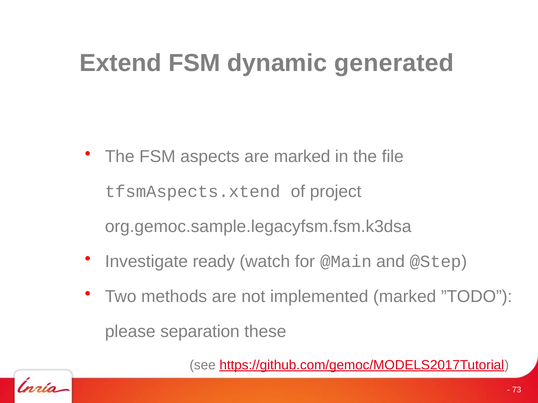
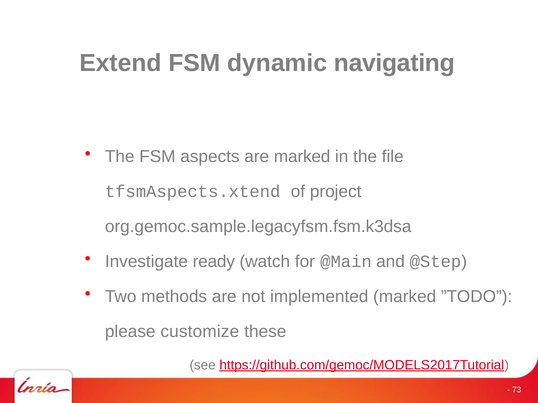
generated: generated -> navigating (394, 63)
separation: separation -> customize (200, 332)
